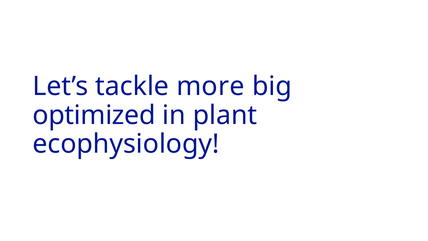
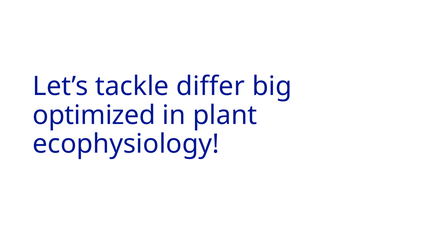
more: more -> differ (210, 86)
